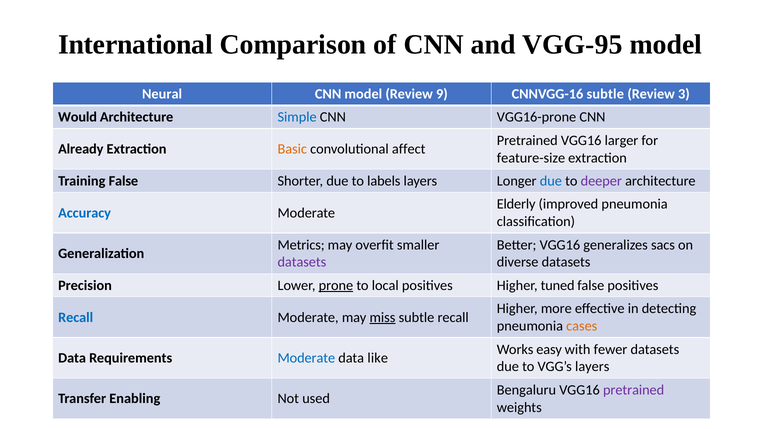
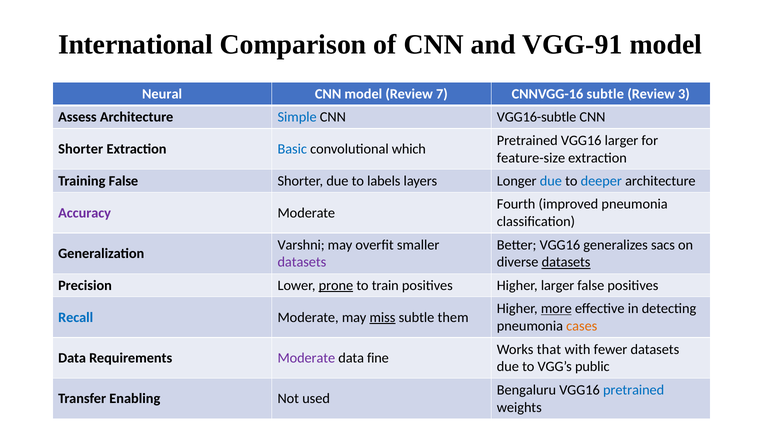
VGG-95: VGG-95 -> VGG-91 (572, 44)
9: 9 -> 7 (442, 94)
Would: Would -> Assess (77, 117)
VGG16-prone: VGG16-prone -> VGG16-subtle (537, 117)
Already: Already -> Shorter (81, 149)
Basic colour: orange -> blue (292, 149)
affect: affect -> which (409, 149)
deeper colour: purple -> blue (601, 181)
Elderly: Elderly -> Fourth (516, 204)
Accuracy colour: blue -> purple (85, 213)
Metrics: Metrics -> Varshni (301, 245)
datasets underline: none -> present (566, 262)
local: local -> train (385, 286)
Higher tuned: tuned -> larger (558, 286)
more underline: none -> present (556, 309)
subtle recall: recall -> them (453, 318)
easy: easy -> that (549, 349)
Moderate colour: blue -> purple (306, 358)
like: like -> fine (378, 358)
VGG’s layers: layers -> public (592, 367)
pretrained colour: purple -> blue (634, 390)
